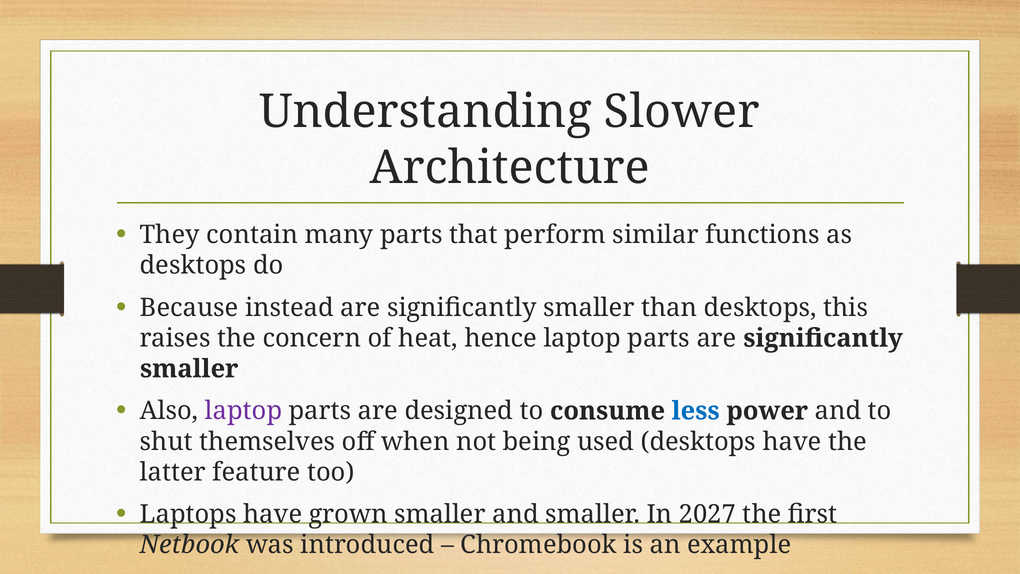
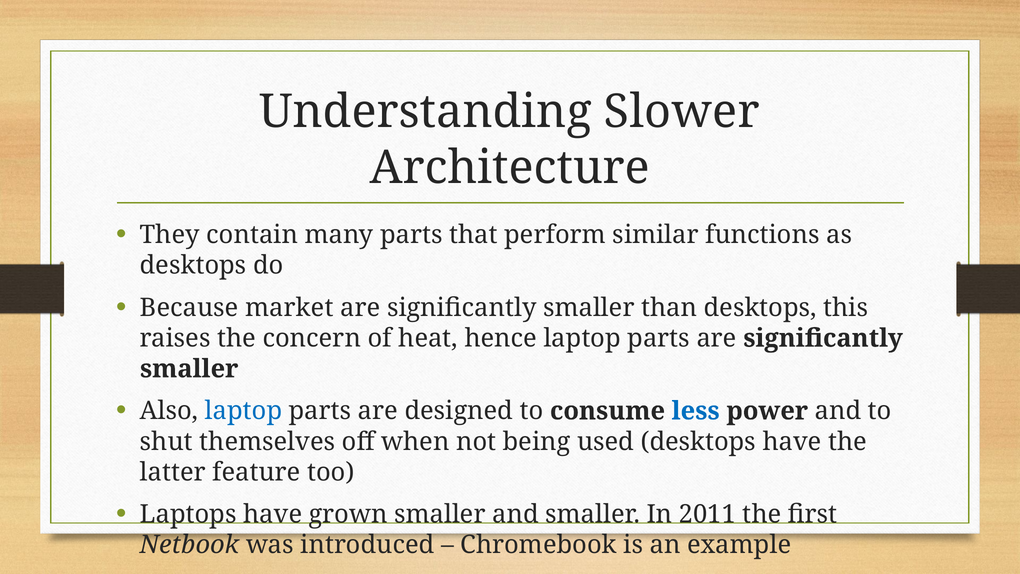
instead: instead -> market (289, 308)
laptop colour: purple -> blue (244, 411)
2027: 2027 -> 2011 (707, 514)
